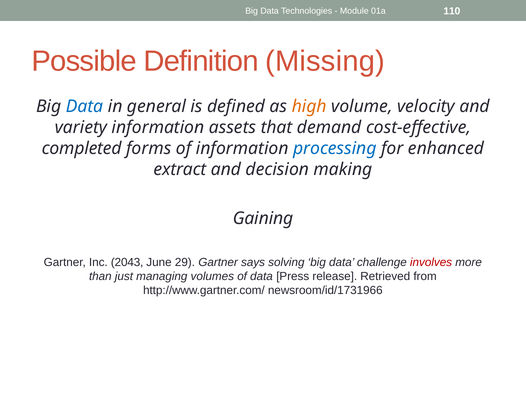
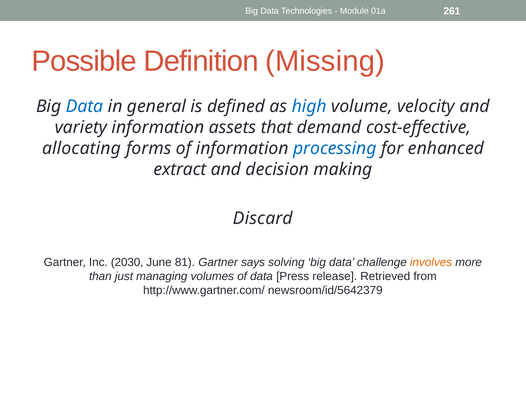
110: 110 -> 261 (452, 11)
high colour: orange -> blue (309, 106)
completed: completed -> allocating (82, 149)
Gaining: Gaining -> Discard (263, 219)
2043: 2043 -> 2030 (127, 263)
29: 29 -> 81 (185, 263)
involves colour: red -> orange (431, 263)
newsroom/id/1731966: newsroom/id/1731966 -> newsroom/id/5642379 (325, 291)
